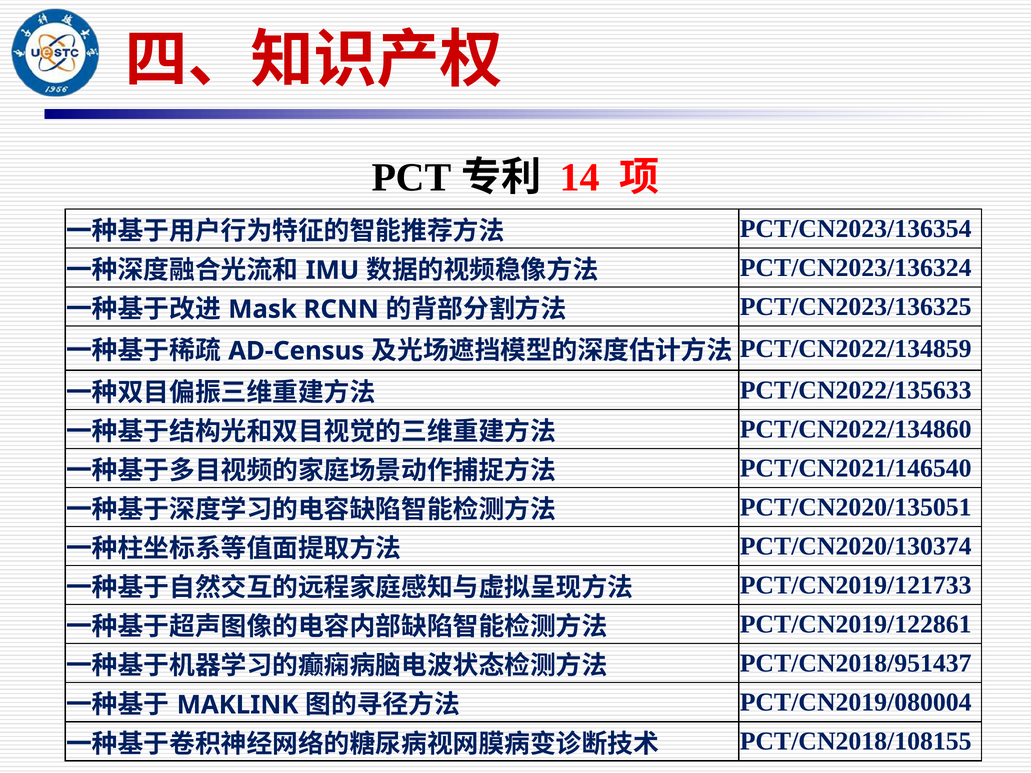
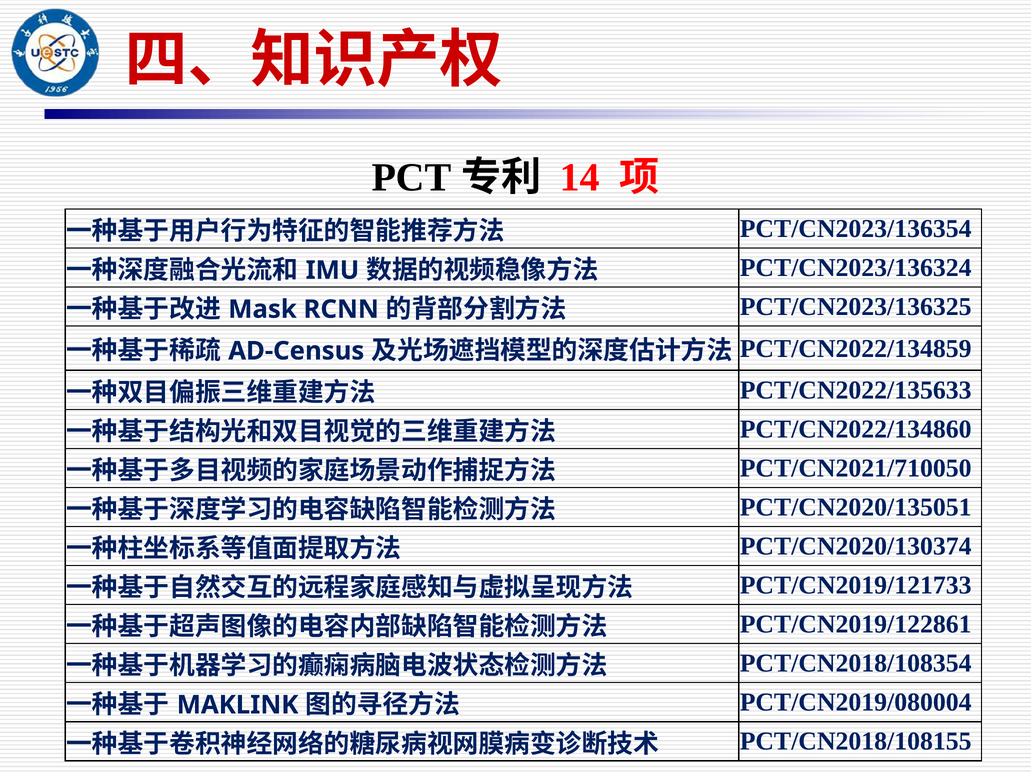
PCT/CN2021/146540: PCT/CN2021/146540 -> PCT/CN2021/710050 (856, 468)
PCT/CN2018/951437: PCT/CN2018/951437 -> PCT/CN2018/108354 (856, 664)
